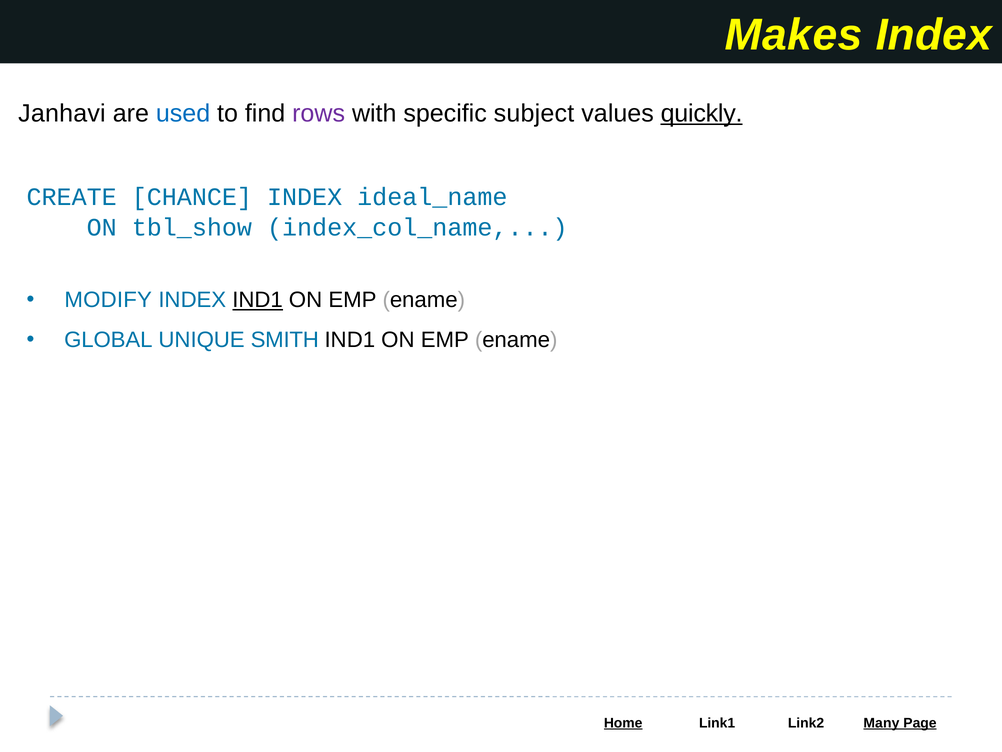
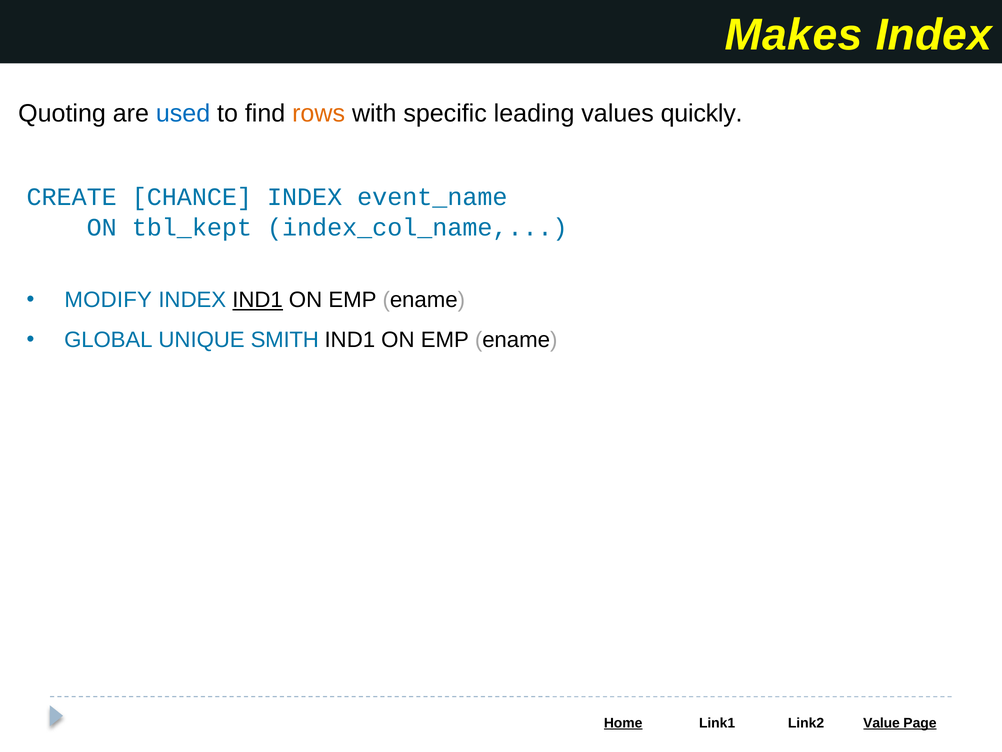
Janhavi: Janhavi -> Quoting (62, 114)
rows colour: purple -> orange (319, 114)
subject: subject -> leading (534, 114)
quickly underline: present -> none (702, 114)
ideal_name: ideal_name -> event_name (432, 197)
tbl_show: tbl_show -> tbl_kept (192, 227)
Many: Many -> Value (882, 722)
